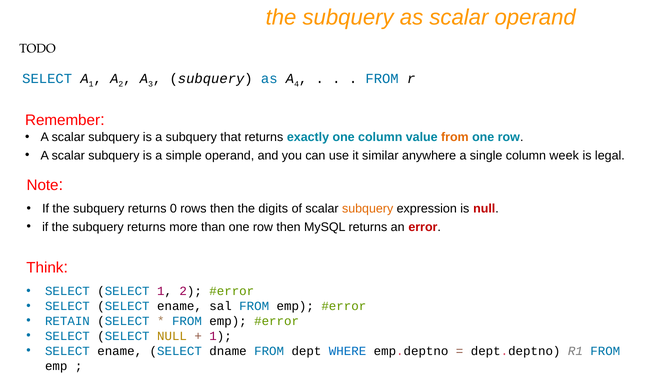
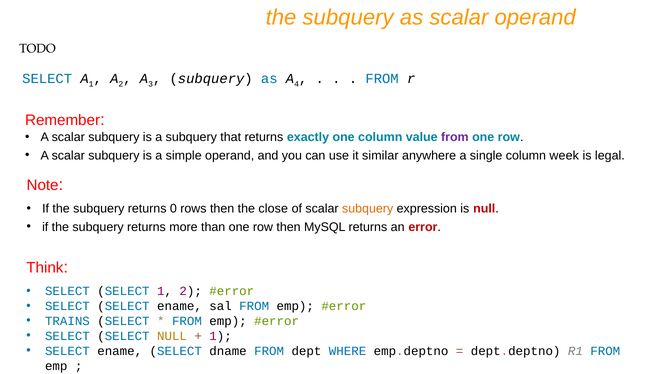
from colour: orange -> purple (455, 137)
digits: digits -> close (273, 208)
RETAIN: RETAIN -> TRAINS (67, 321)
